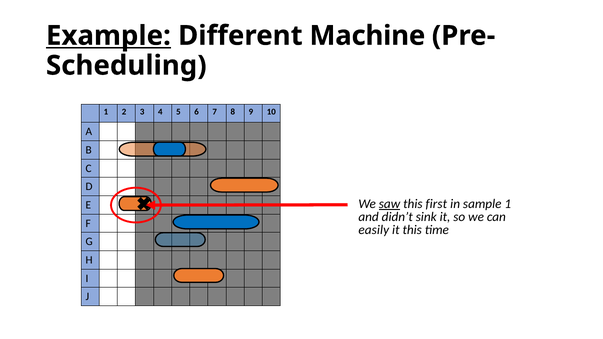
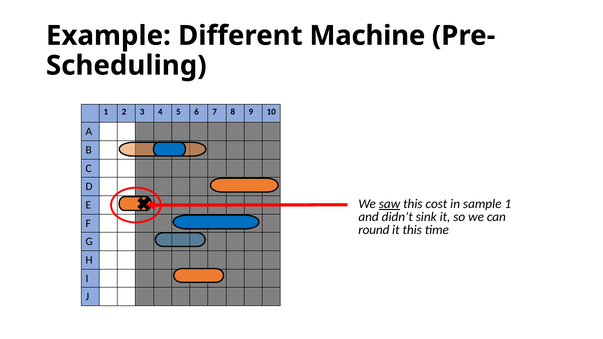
Example underline: present -> none (108, 36)
first: first -> cost (436, 204)
easily: easily -> round (374, 230)
